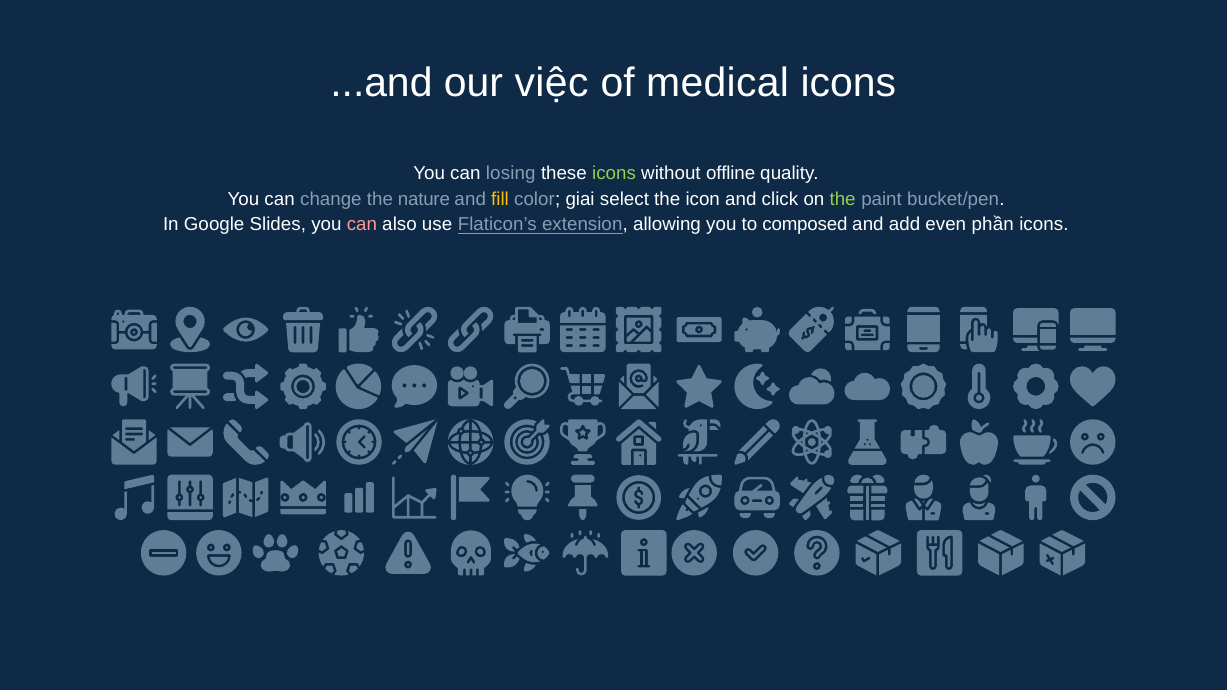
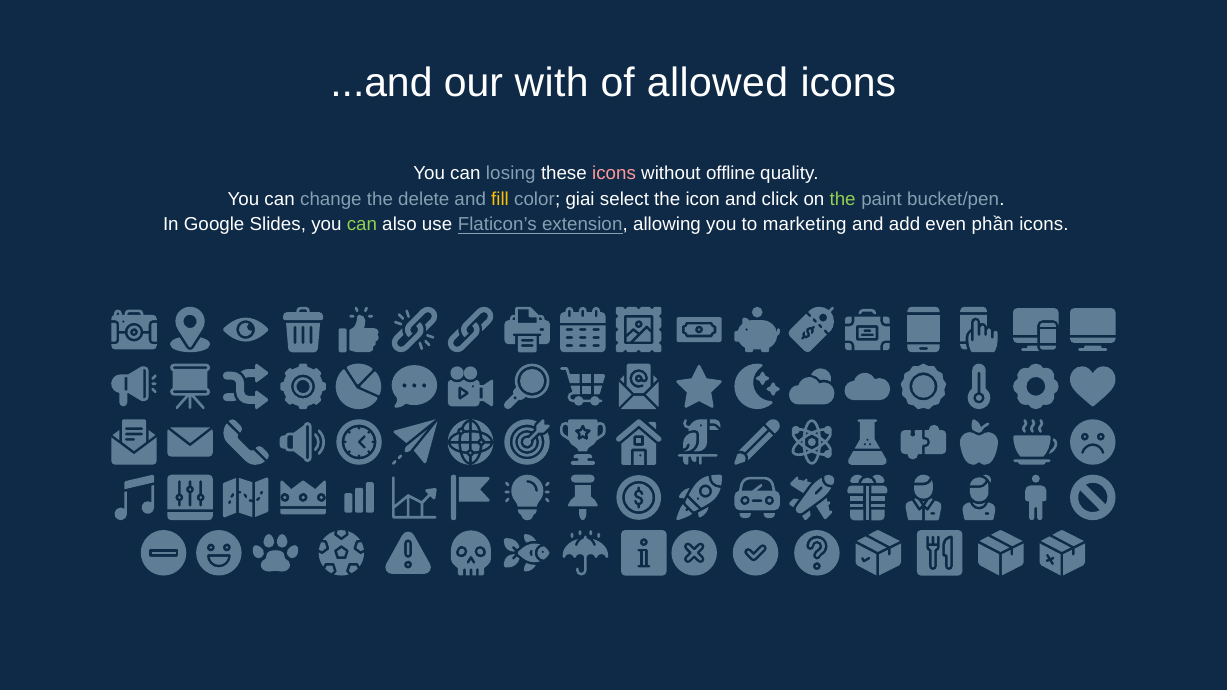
việc: việc -> with (552, 83)
medical: medical -> allowed (717, 83)
icons colour: light green -> pink (614, 173)
nature: nature -> delete (424, 199)
can colour: pink -> light green (362, 225)
composed: composed -> marketing (805, 225)
